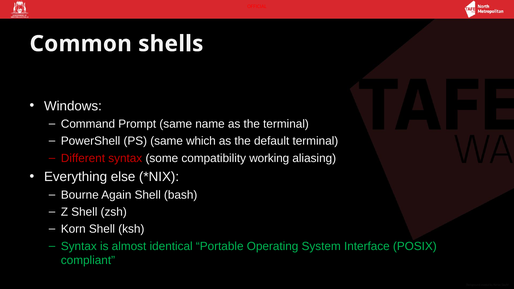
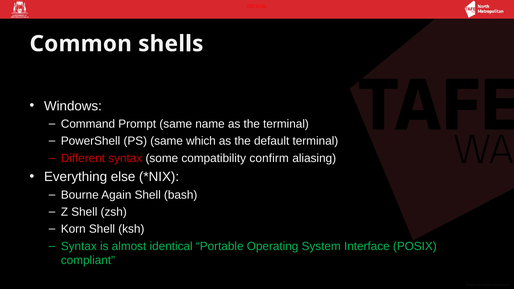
working: working -> confirm (269, 158)
